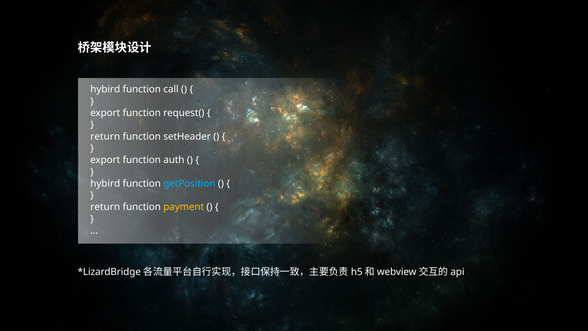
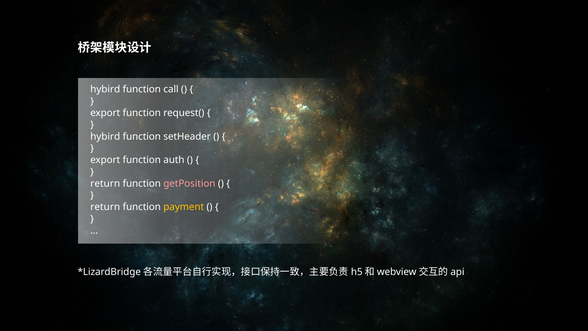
return: return -> hybird (105, 136)
hybird: hybird -> return (105, 183)
getPosition colour: light blue -> pink (189, 183)
